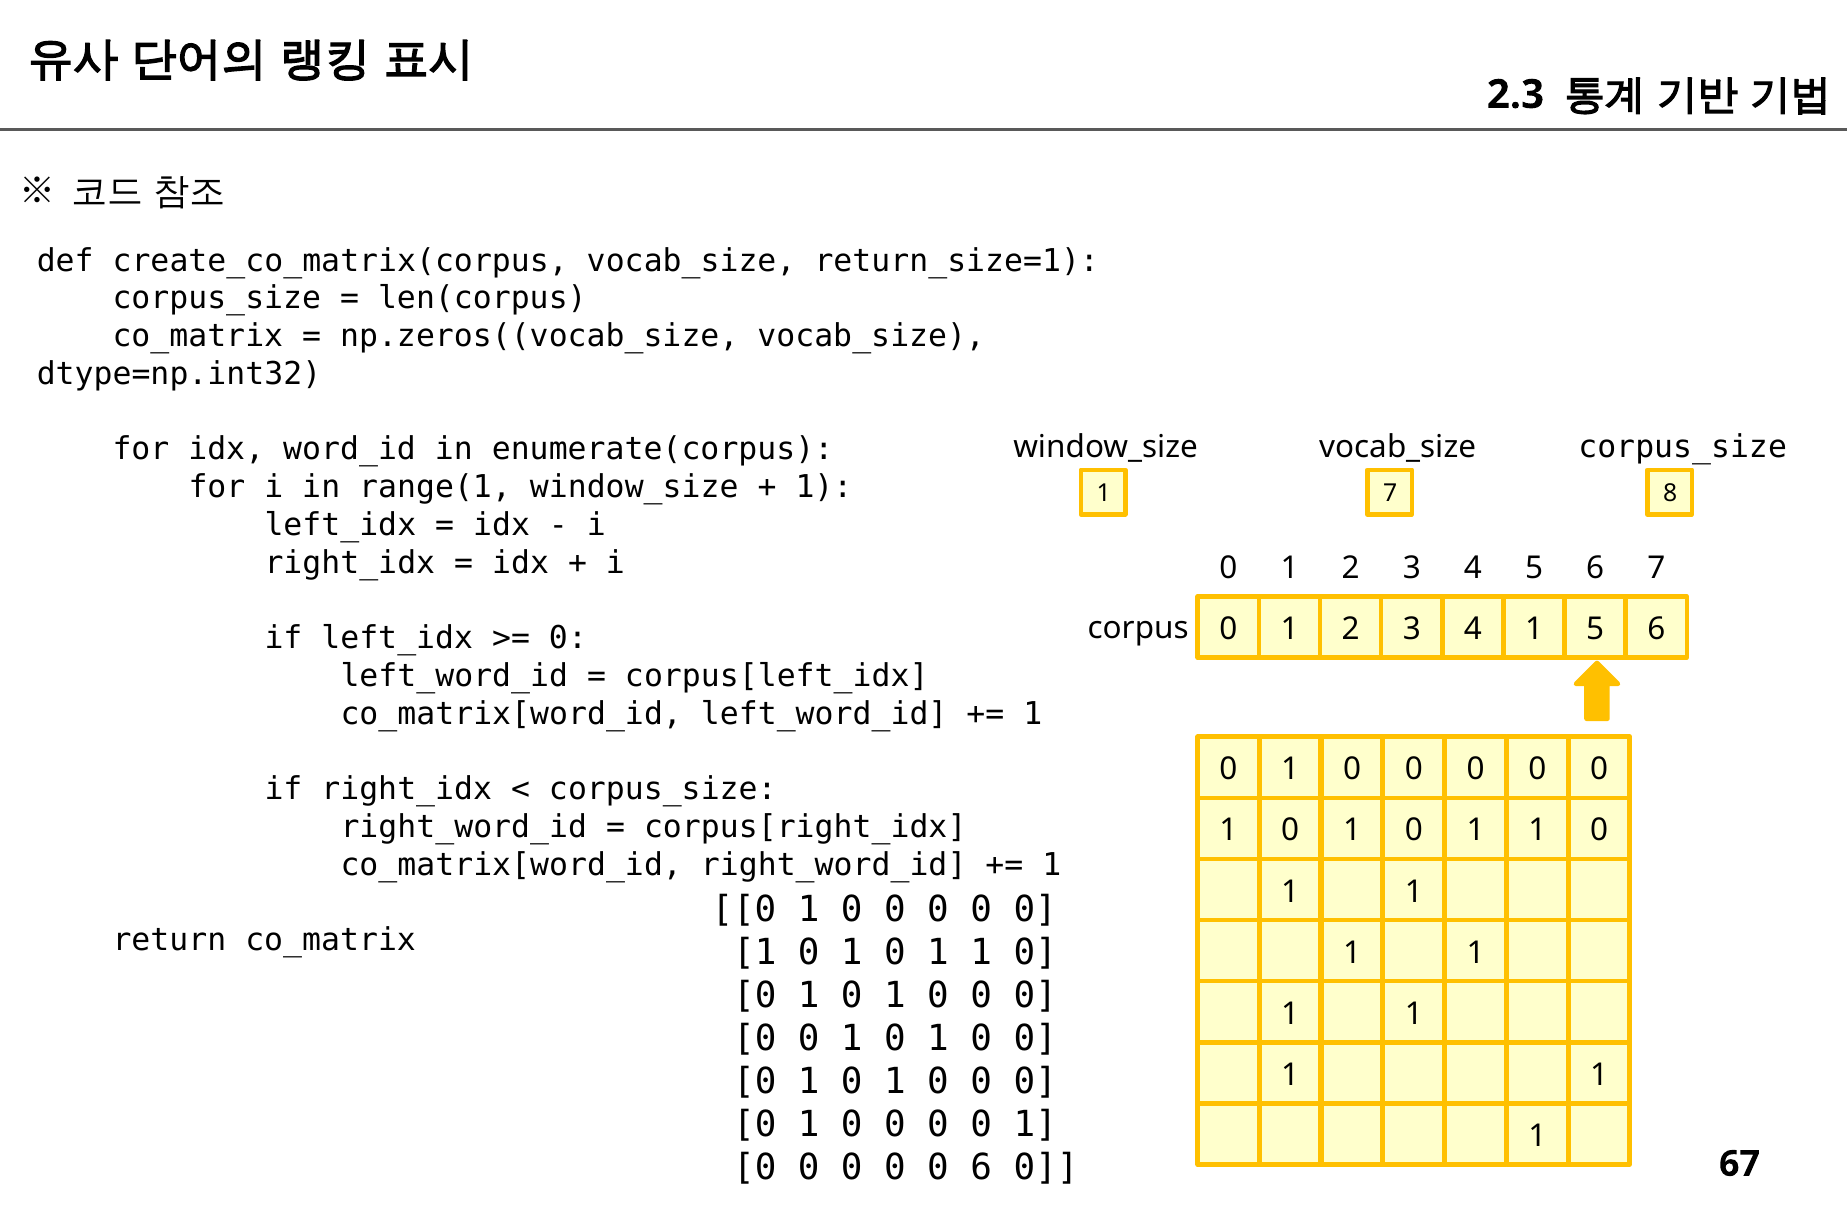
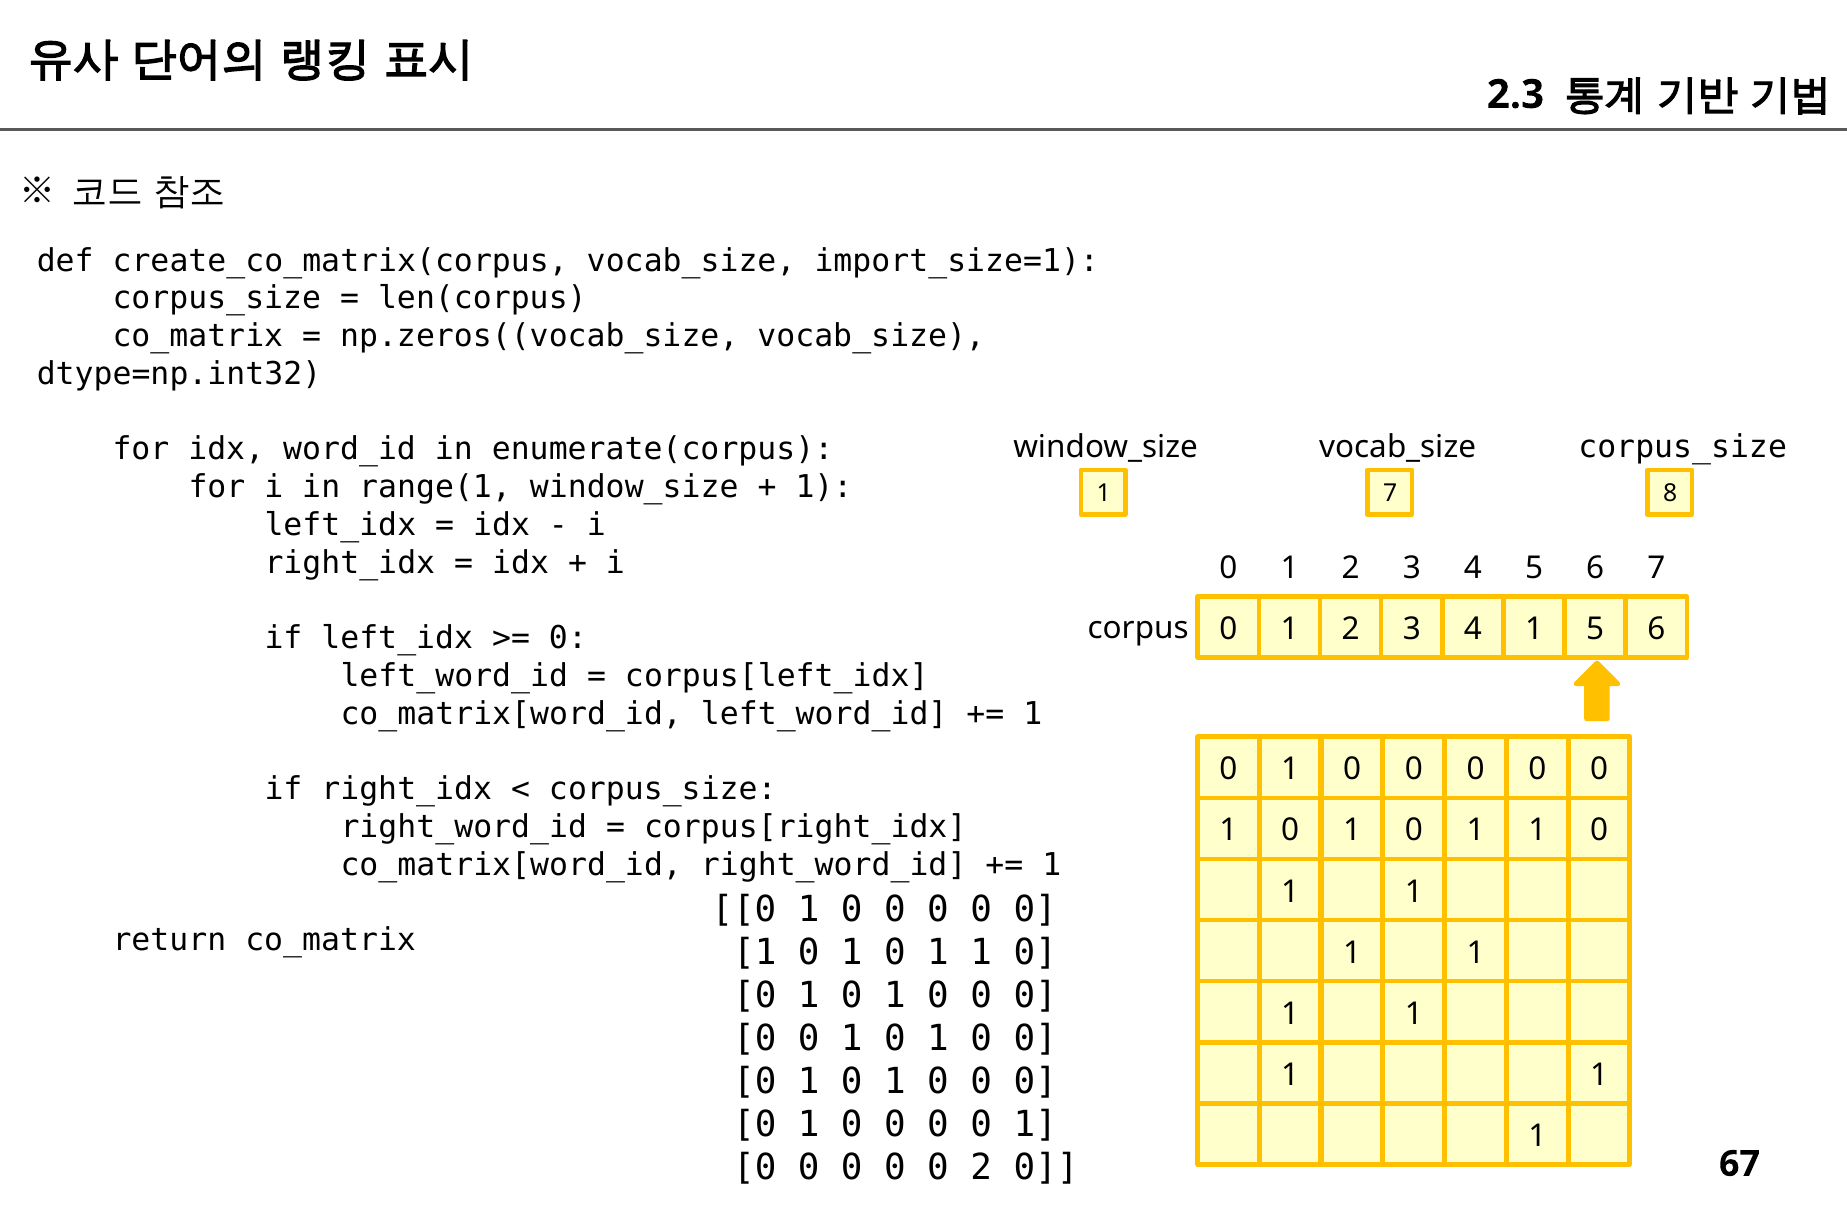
return_size=1: return_size=1 -> import_size=1 (957, 261)
0 6: 6 -> 2 (981, 1168)
